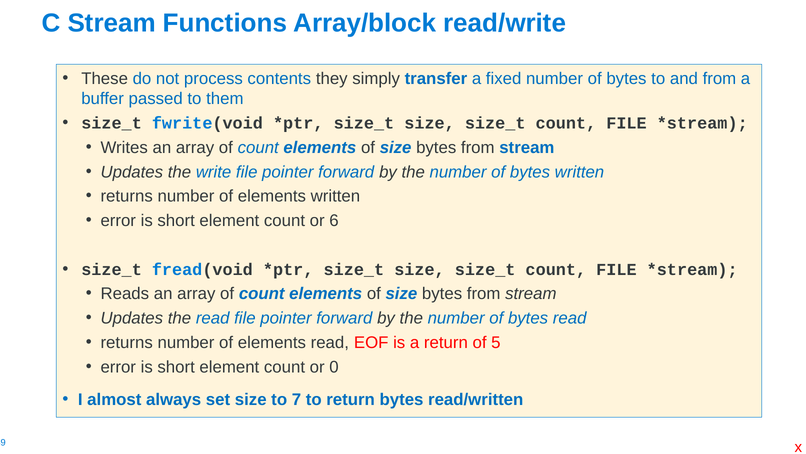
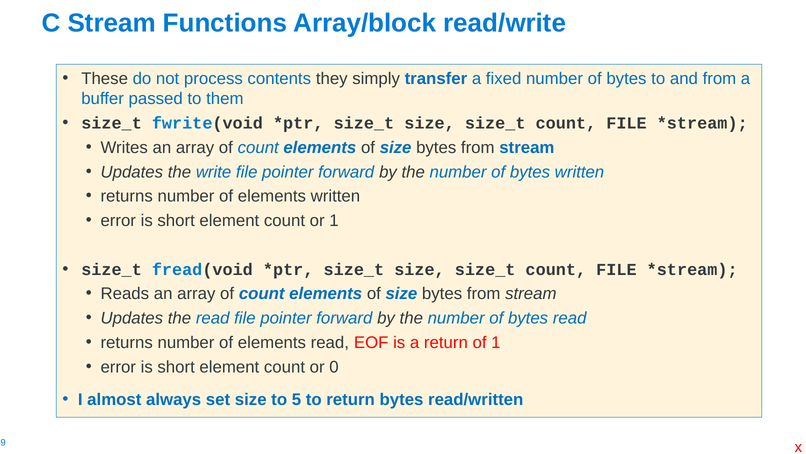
or 6: 6 -> 1 (334, 220)
of 5: 5 -> 1 (496, 342)
7: 7 -> 5 (296, 399)
